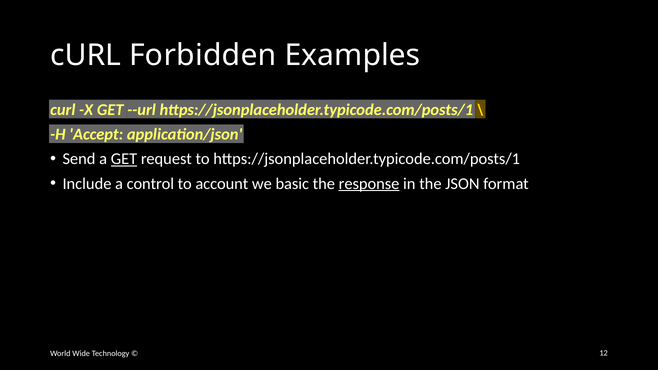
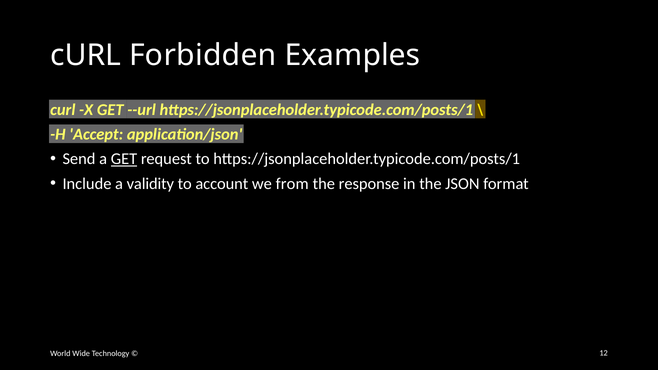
control: control -> validity (150, 184)
basic: basic -> from (292, 184)
response underline: present -> none (369, 184)
